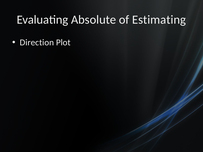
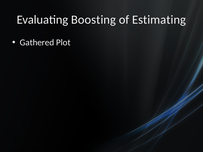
Absolute: Absolute -> Boosting (94, 20)
Direction: Direction -> Gathered (37, 43)
